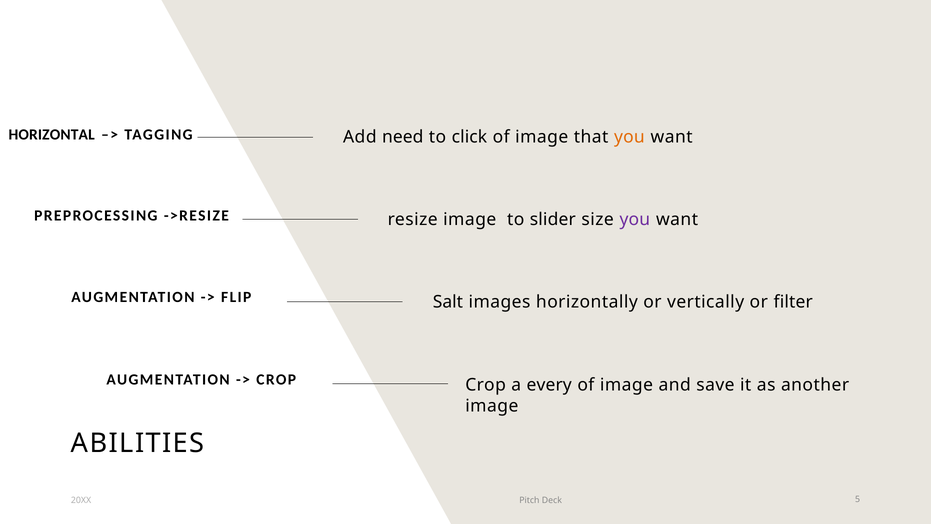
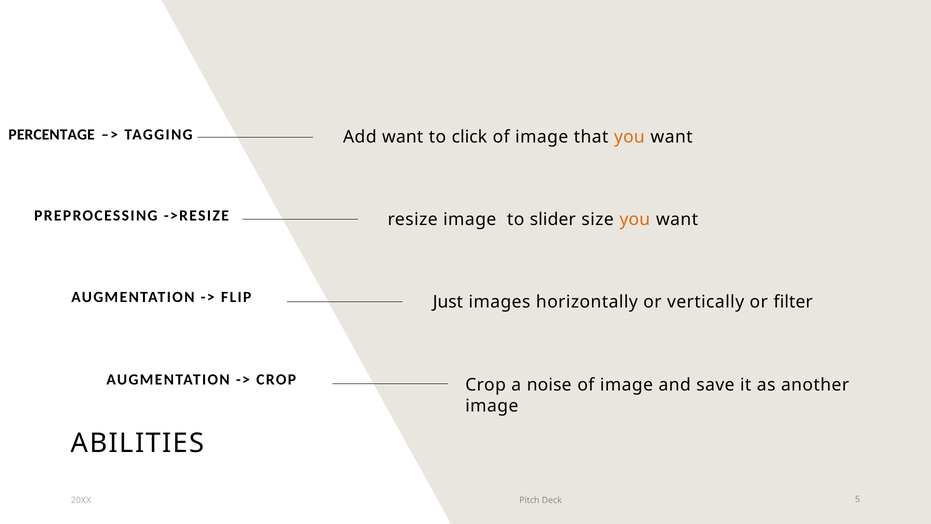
HORIZONTAL: HORIZONTAL -> PERCENTAGE (52, 134)
Add need: need -> want (403, 137)
you colour: purple -> orange (635, 219)
Salt: Salt -> Just (448, 302)
every: every -> noise (549, 385)
